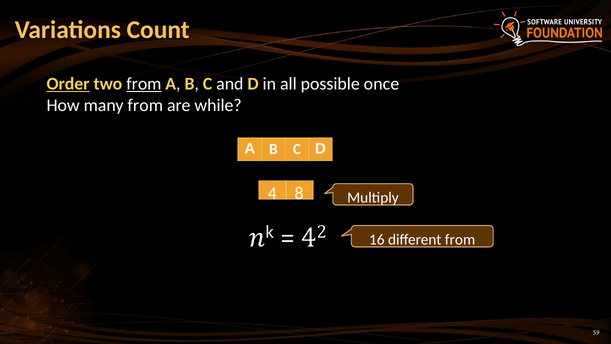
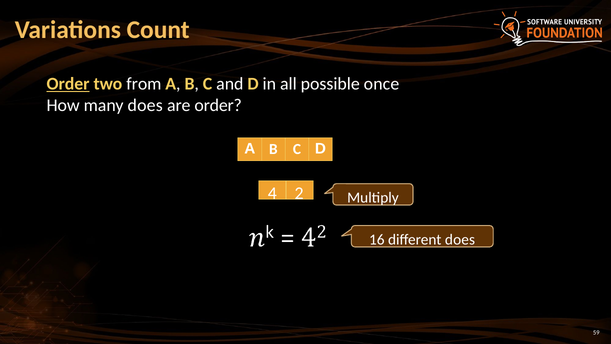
from underline: present -> none (144, 84)
many from: from -> does (145, 105)
are while: while -> order (218, 105)
8: 8 -> 2 (299, 193)
different from: from -> does (460, 239)
